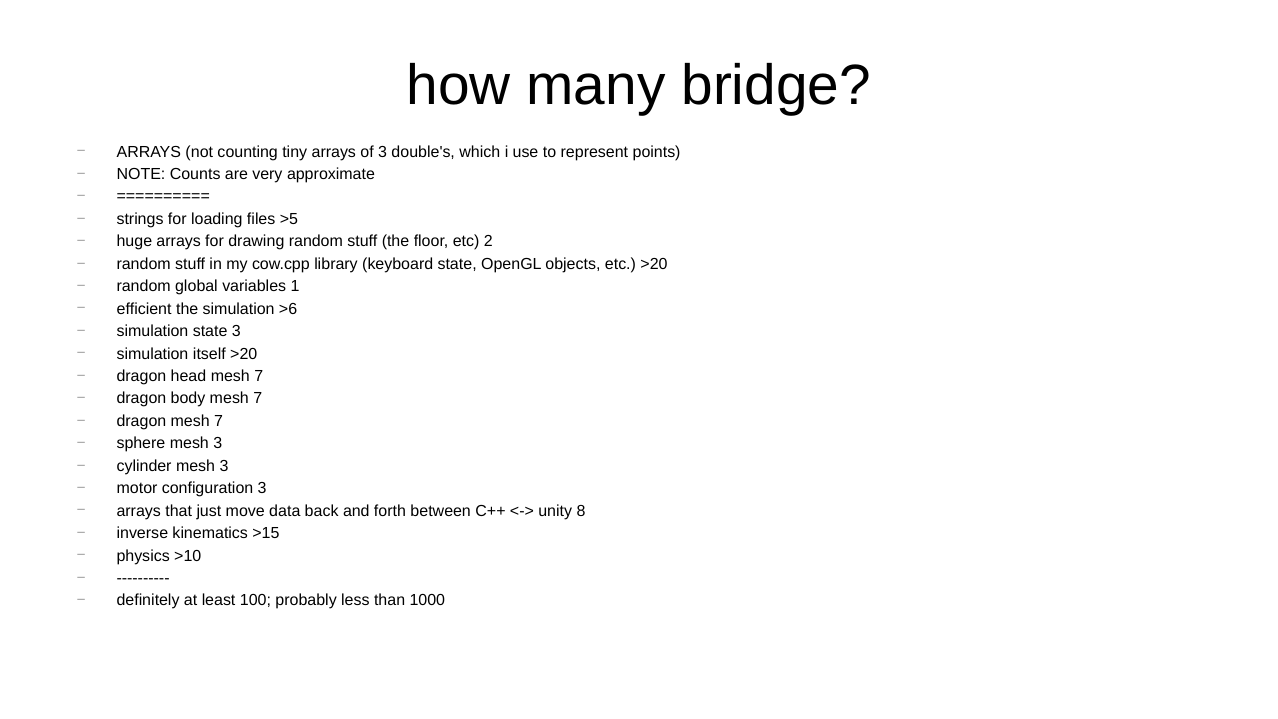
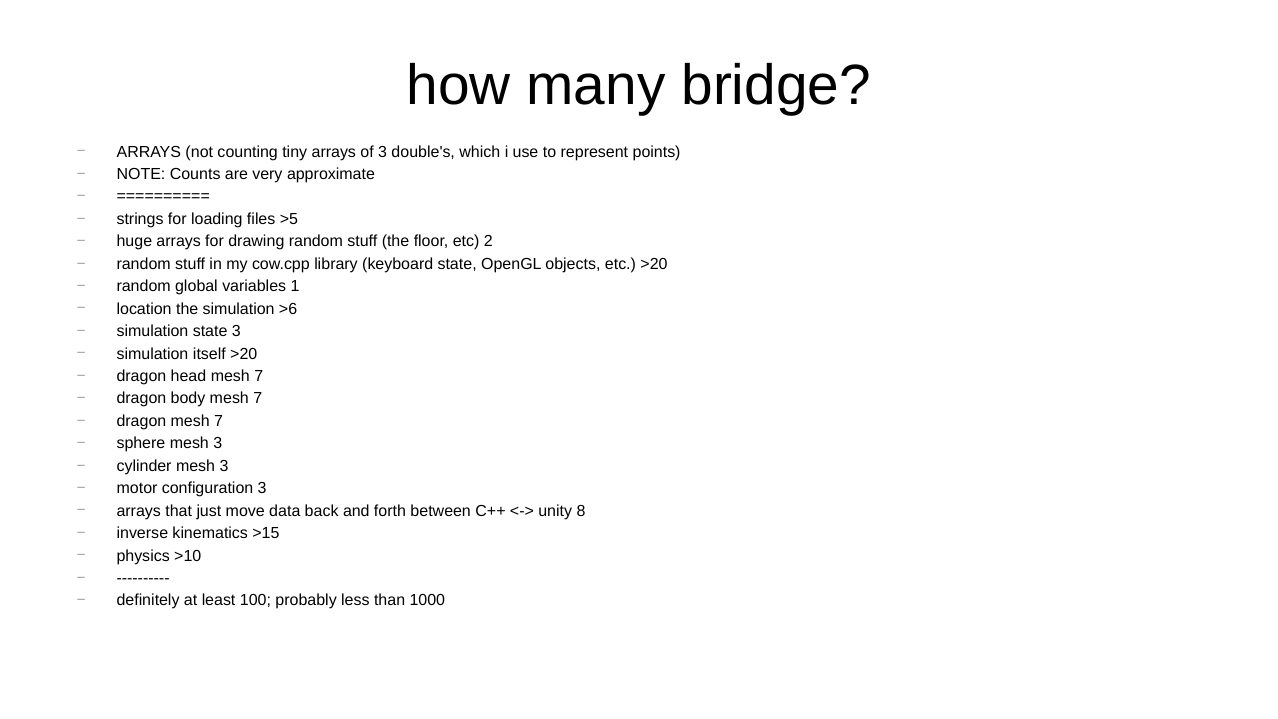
efficient: efficient -> location (144, 309)
